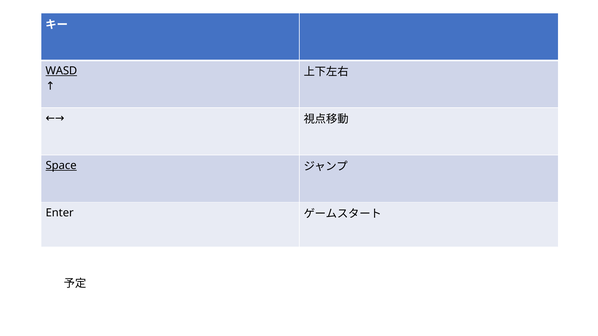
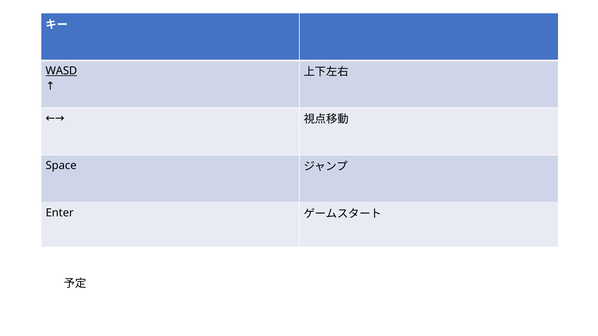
Space underline: present -> none (61, 166)
